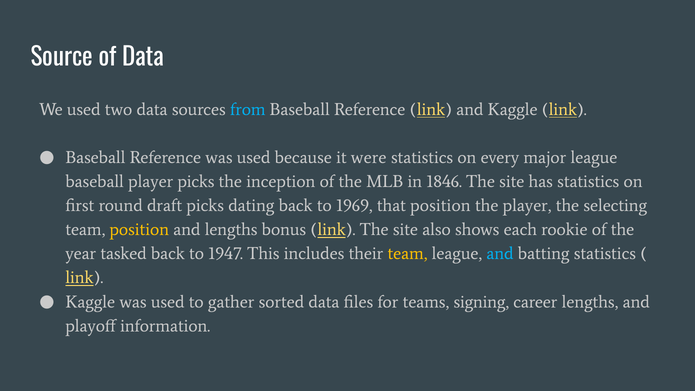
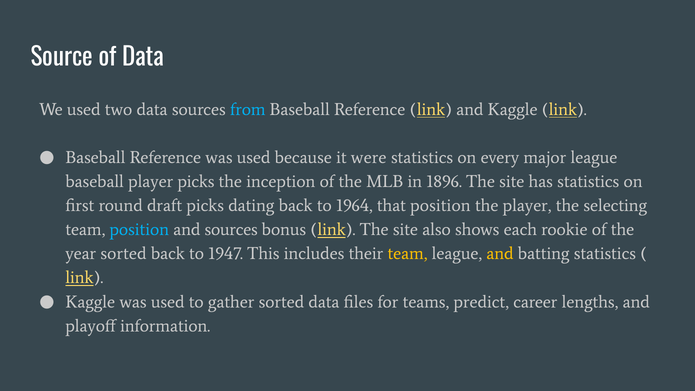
1846: 1846 -> 1896 (444, 181)
1969: 1969 -> 1964 (354, 205)
position colour: yellow -> light blue (139, 229)
and lengths: lengths -> sources (231, 229)
year tasked: tasked -> sorted (123, 254)
and colour: light blue -> yellow (500, 254)
signing: signing -> predict (481, 302)
